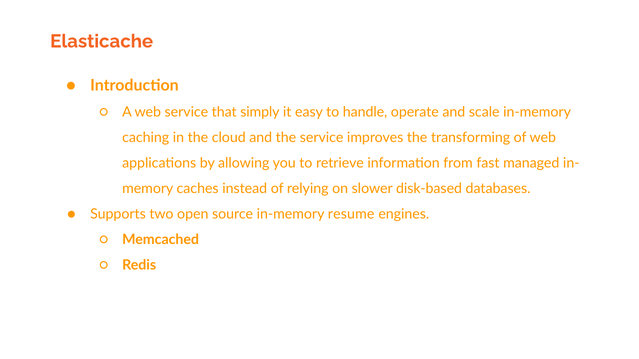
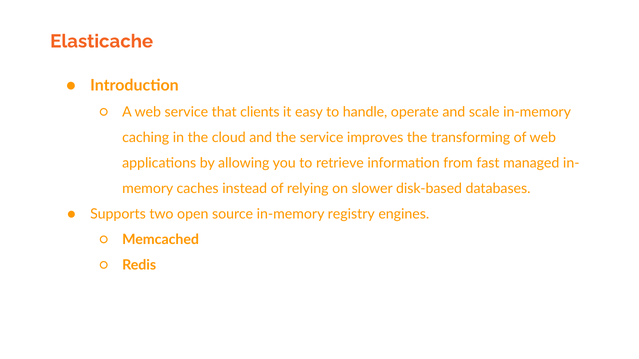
simply: simply -> clients (260, 112)
resume: resume -> registry (351, 214)
